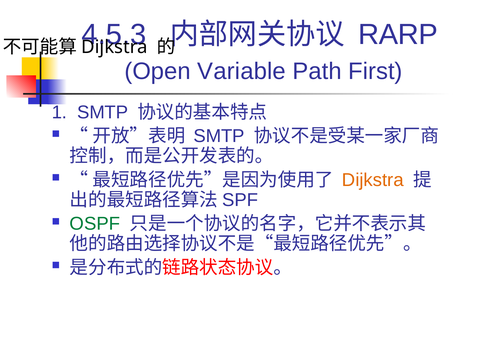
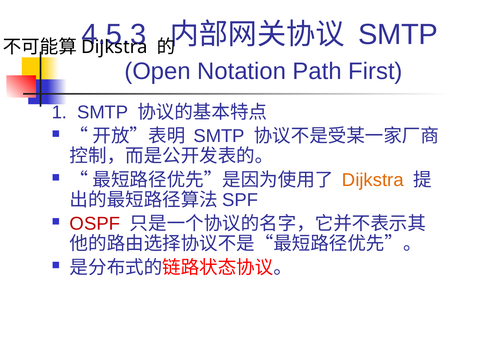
RARP: RARP -> SMTP (398, 35)
Variable: Variable -> Notation (242, 71)
OSPF colour: green -> red (95, 224)
